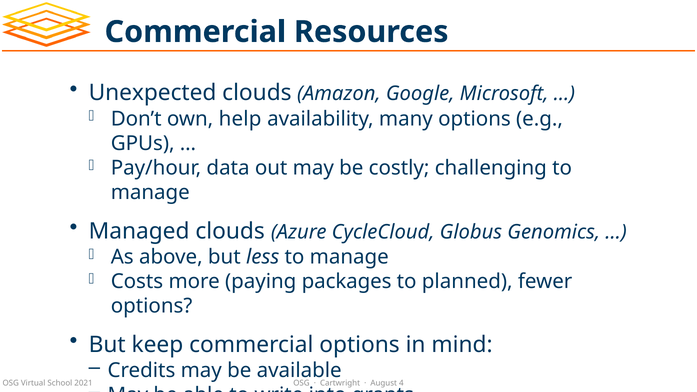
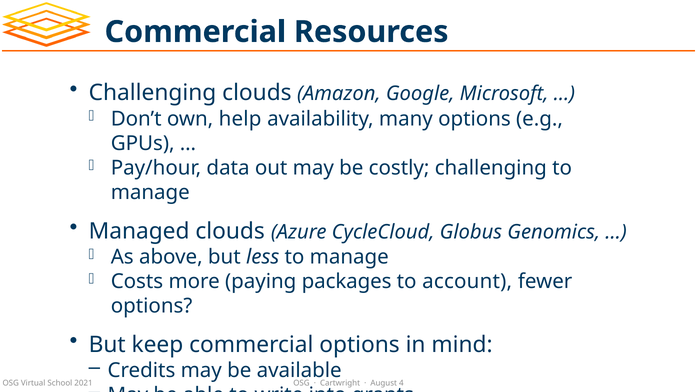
Unexpected: Unexpected -> Challenging (152, 93)
planned: planned -> account (467, 282)
